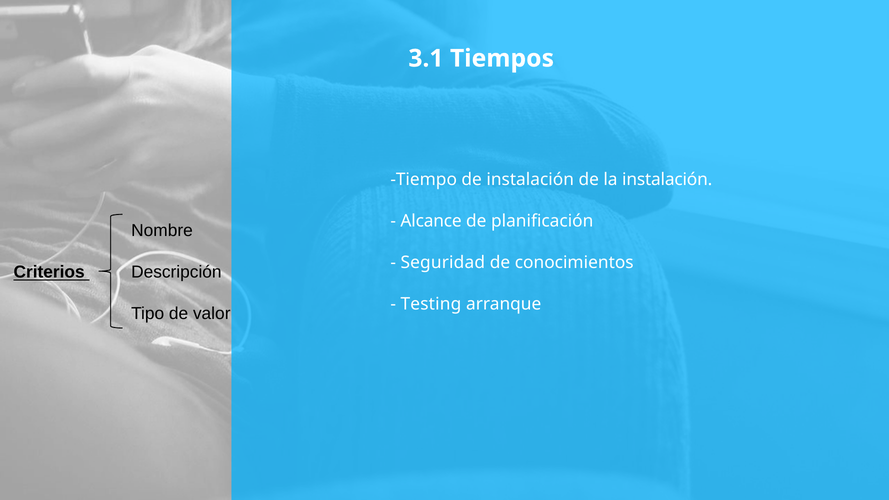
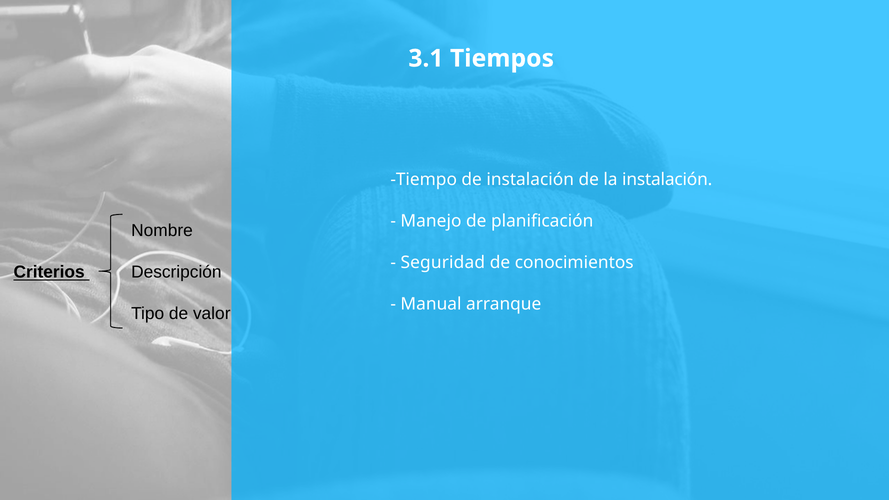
Alcance: Alcance -> Manejo (431, 221)
Testing: Testing -> Manual (431, 304)
